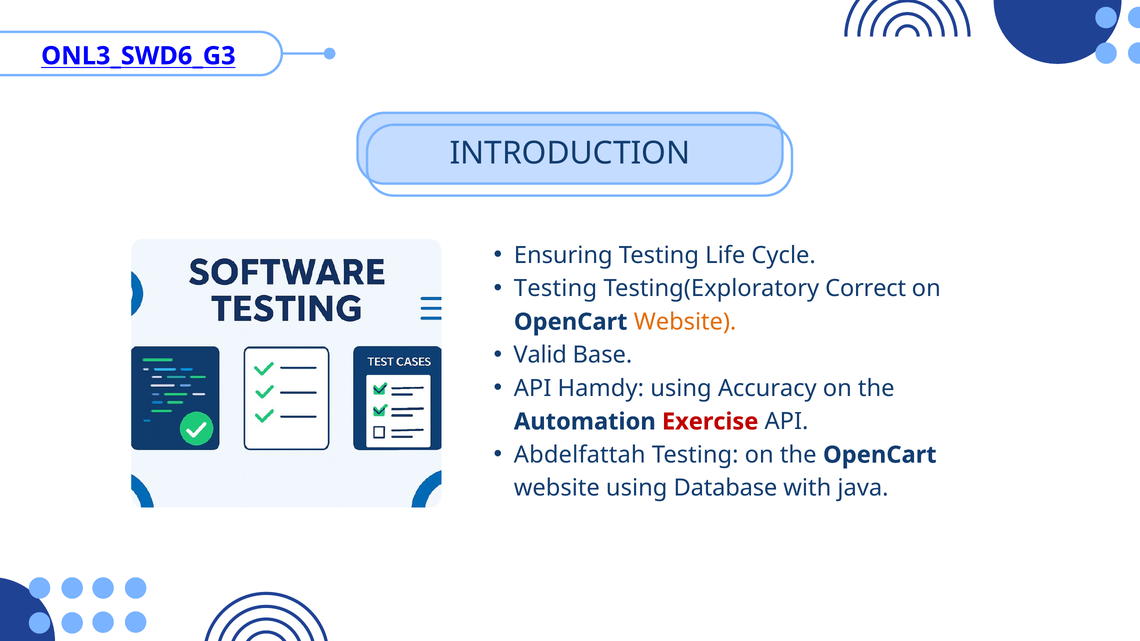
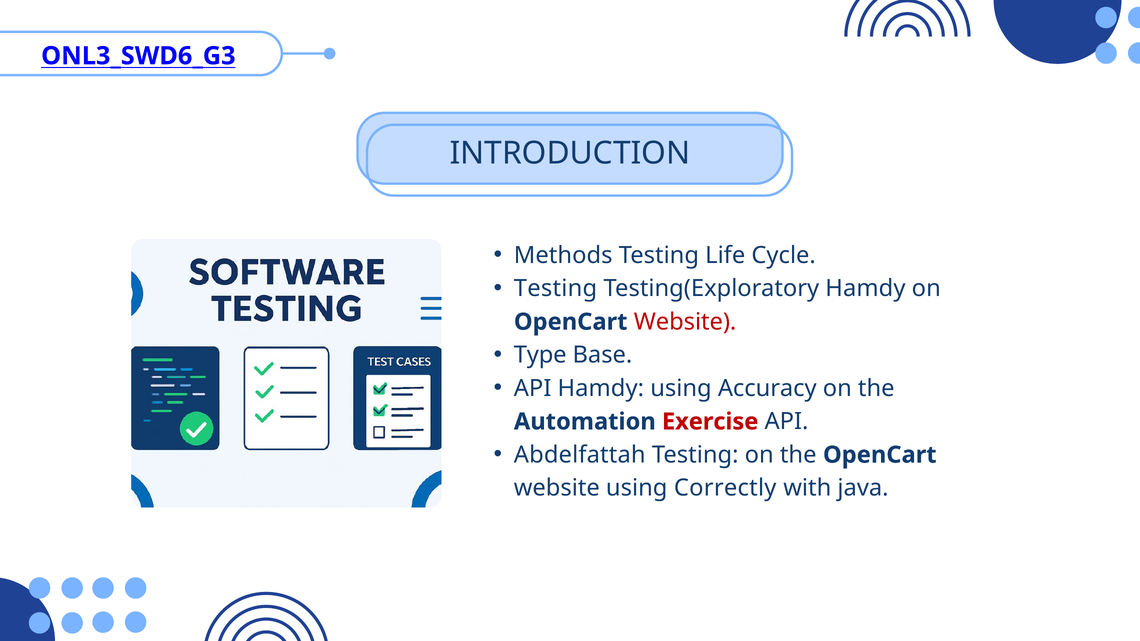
Ensuring: Ensuring -> Methods (563, 256)
Testing(Exploratory Correct: Correct -> Hamdy (865, 289)
Website colour: orange -> red (685, 322)
Valid: Valid -> Type (540, 355)
Database: Database -> Correctly (725, 488)
